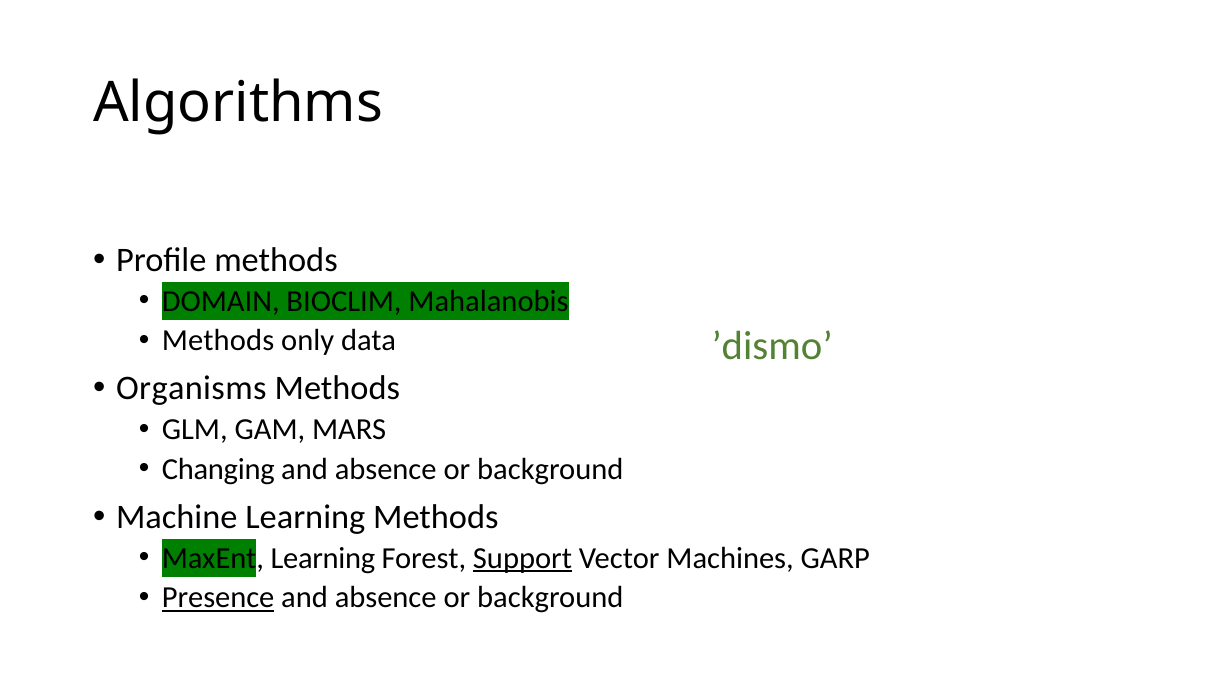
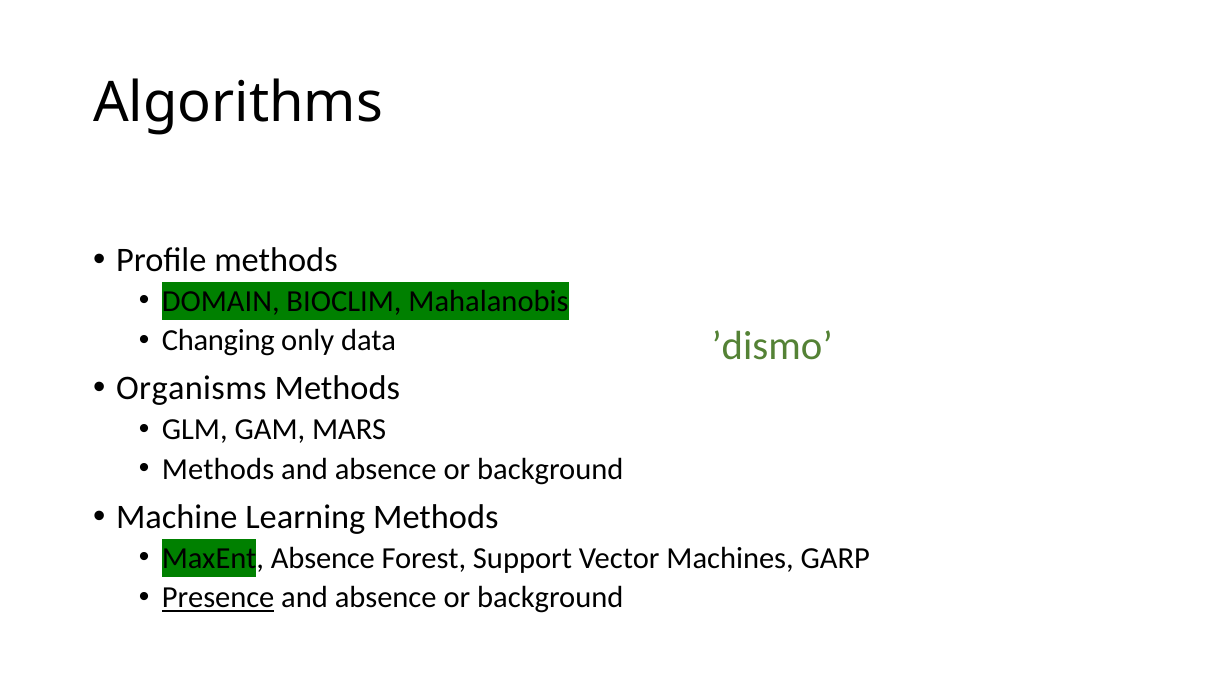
Methods: Methods -> Changing (218, 341)
Changing: Changing -> Methods (218, 469)
MaxEnt Learning: Learning -> Absence (323, 559)
Support underline: present -> none (522, 559)
